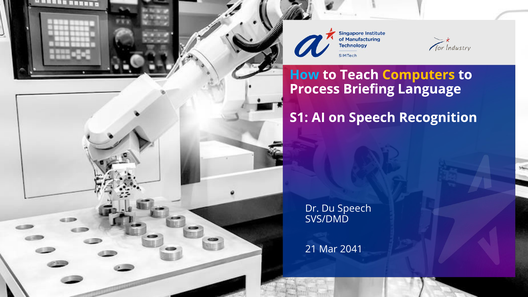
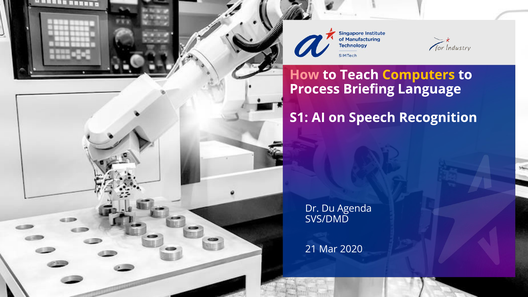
How colour: light blue -> pink (304, 75)
Du Speech: Speech -> Agenda (355, 209)
2041: 2041 -> 2020 (351, 249)
